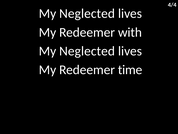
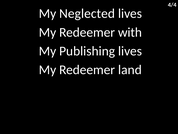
Neglected: Neglected -> Publishing (87, 51)
time: time -> land (130, 70)
